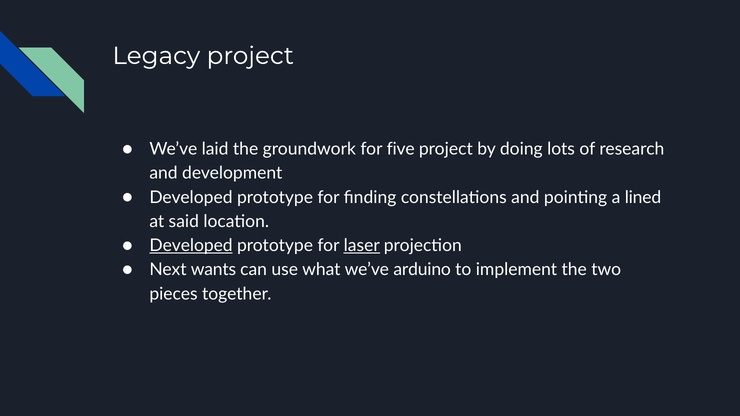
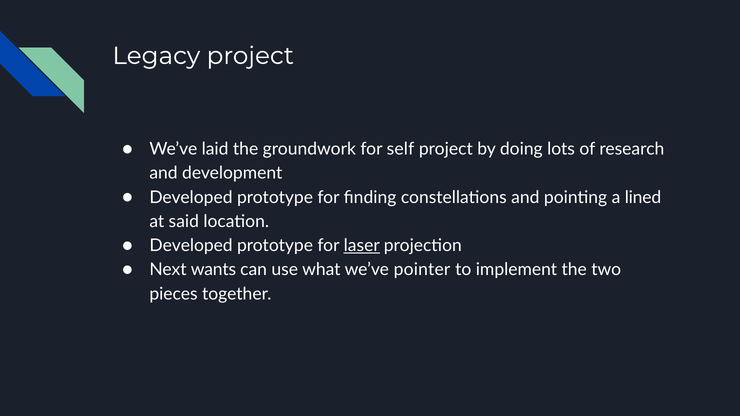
five: five -> self (400, 149)
Developed underline: present -> none (191, 246)
arduino: arduino -> pointer (422, 270)
